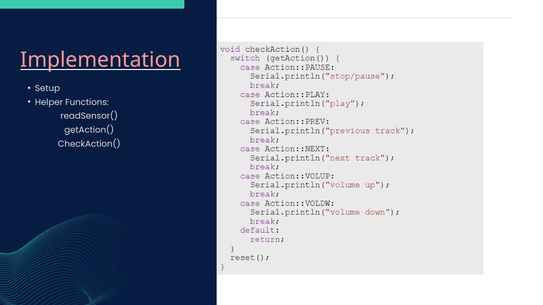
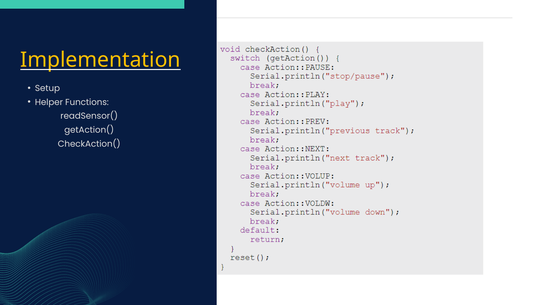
Implementation colour: pink -> yellow (100, 60)
